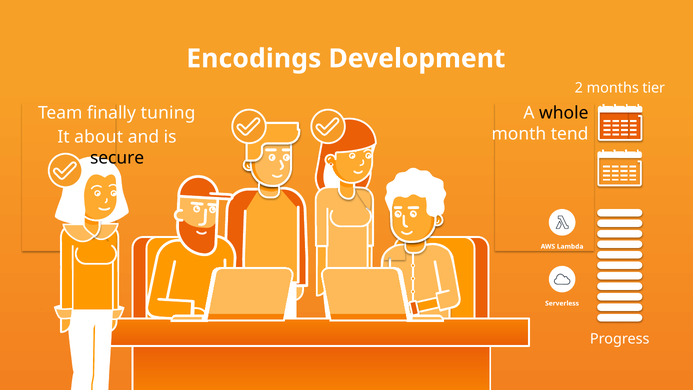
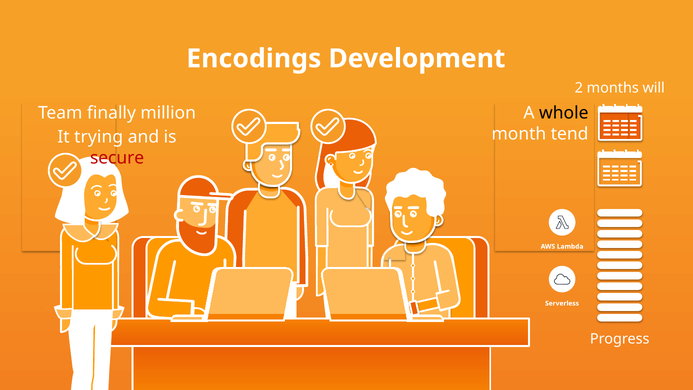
tier: tier -> will (654, 88)
tuning: tuning -> million (168, 113)
about: about -> trying (99, 137)
secure colour: black -> red (117, 158)
